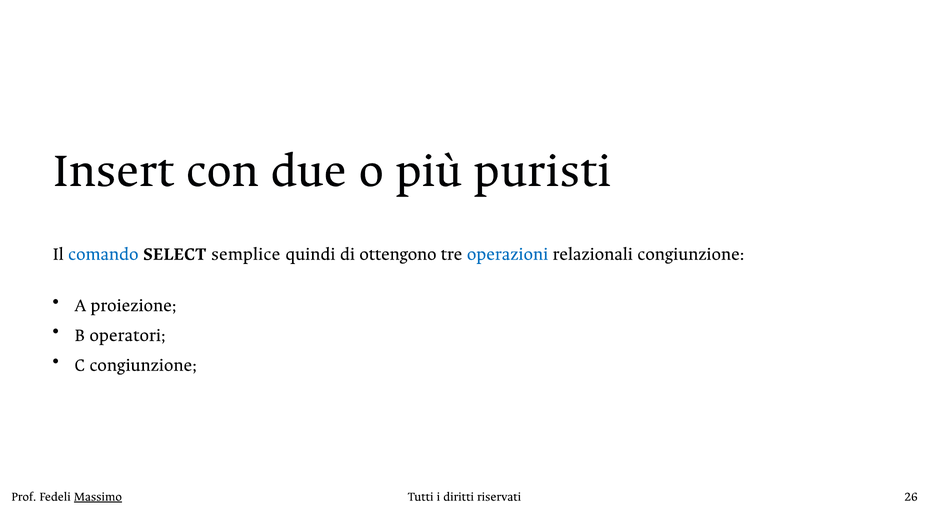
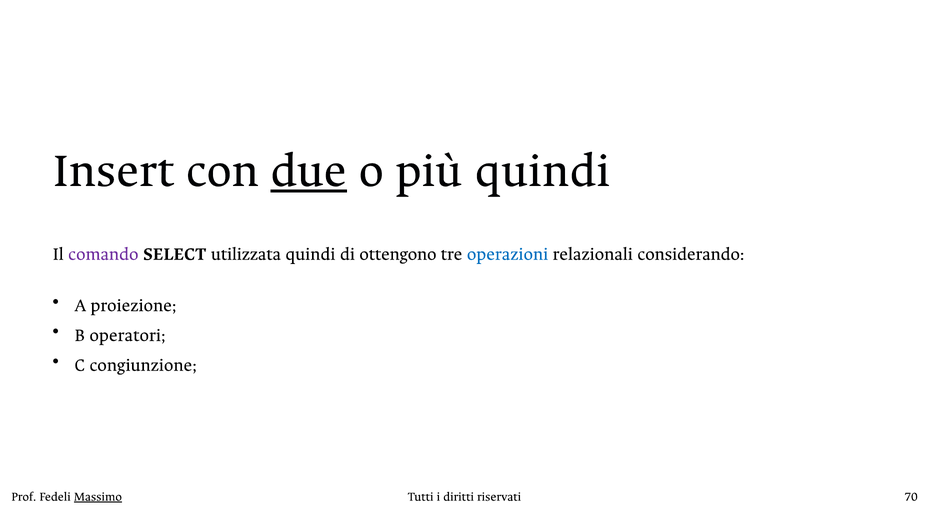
due underline: none -> present (309, 170)
più puristi: puristi -> quindi (542, 170)
comando colour: blue -> purple (103, 254)
semplice: semplice -> utilizzata (246, 254)
relazionali congiunzione: congiunzione -> considerando (691, 254)
26: 26 -> 70 (911, 496)
